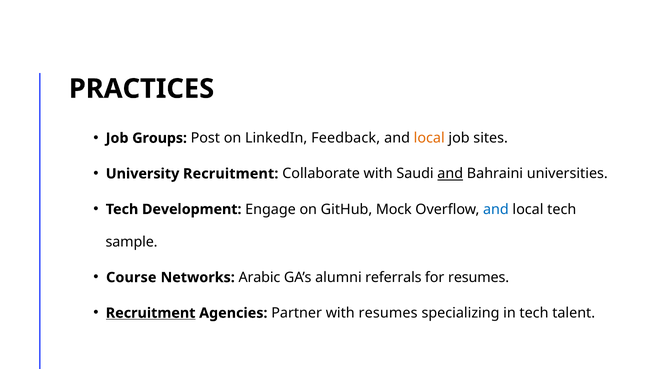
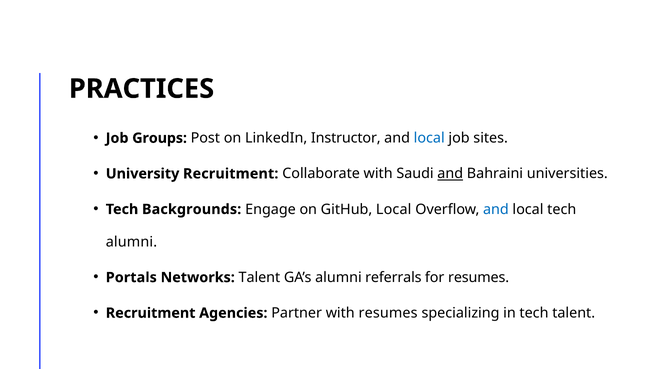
Feedback: Feedback -> Instructor (346, 138)
local colour: orange -> blue (429, 138)
Development: Development -> Backgrounds (192, 209)
GitHub Mock: Mock -> Local (394, 209)
sample: sample -> alumni (131, 242)
Course: Course -> Portals (131, 277)
Networks Arabic: Arabic -> Talent (259, 277)
Recruitment underline: present -> none (151, 313)
